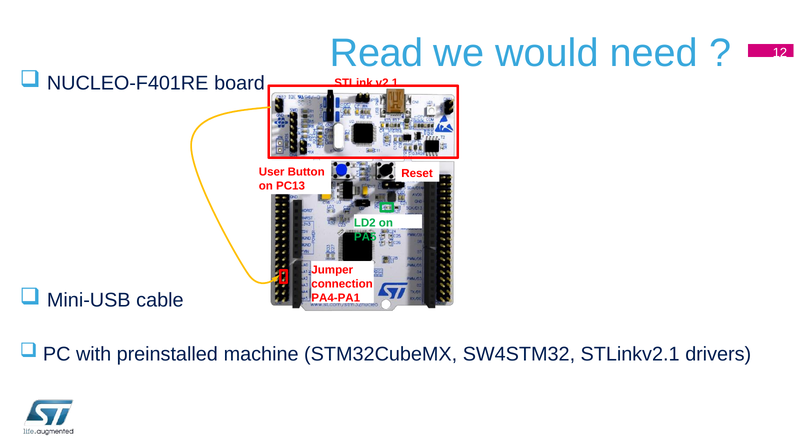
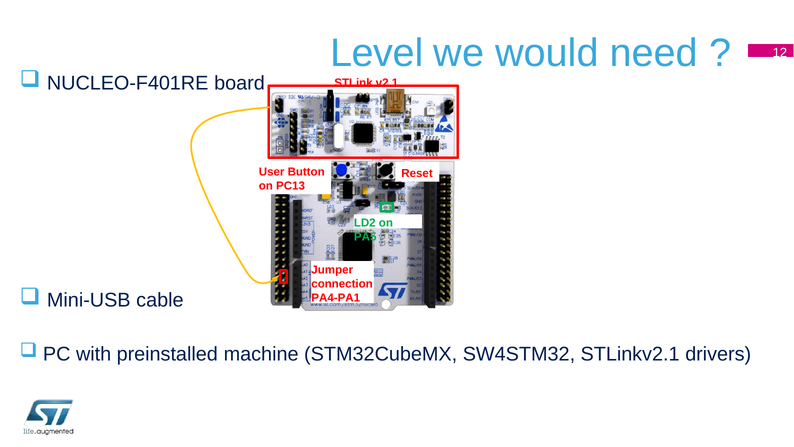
Read: Read -> Level (377, 53)
